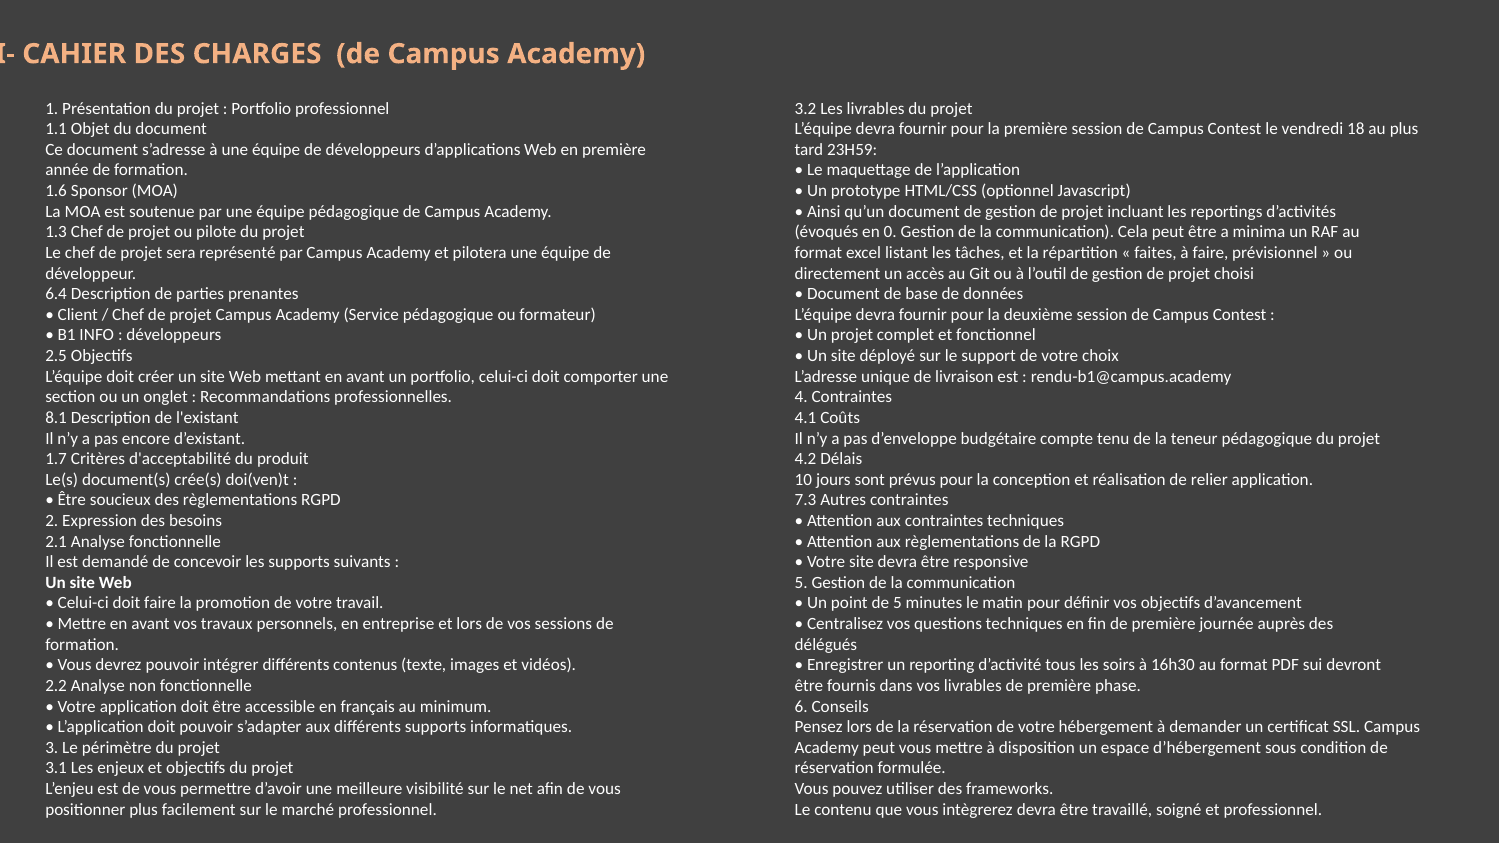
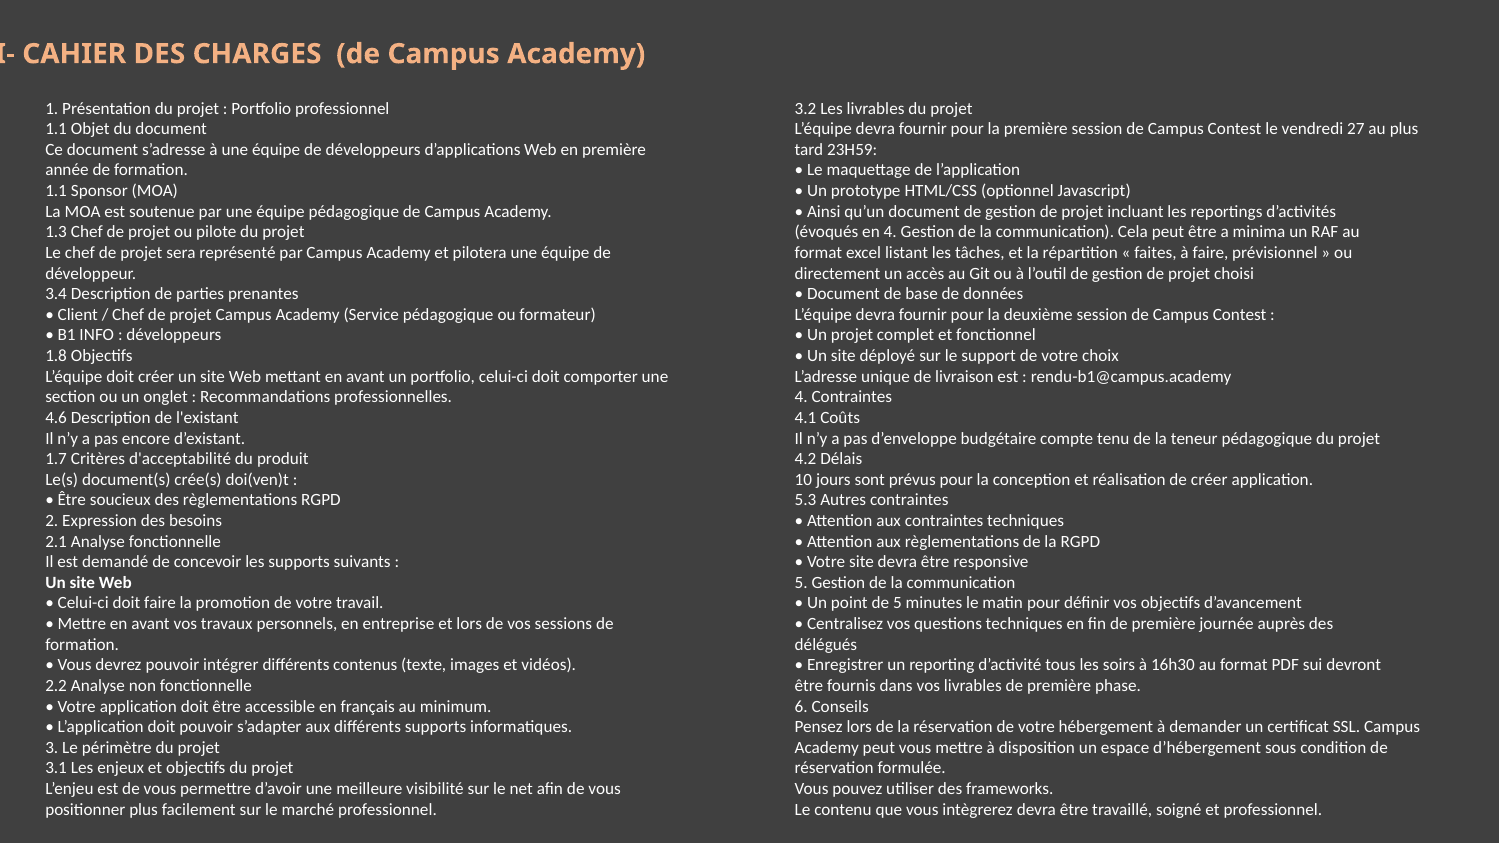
18: 18 -> 27 (1356, 129)
1.6: 1.6 -> 1.1 (56, 191)
en 0: 0 -> 4 (890, 232)
6.4: 6.4 -> 3.4 (56, 294)
2.5: 2.5 -> 1.8 (56, 356)
8.1: 8.1 -> 4.6 (56, 418)
de relier: relier -> créer (1209, 480)
7.3: 7.3 -> 5.3 (805, 500)
